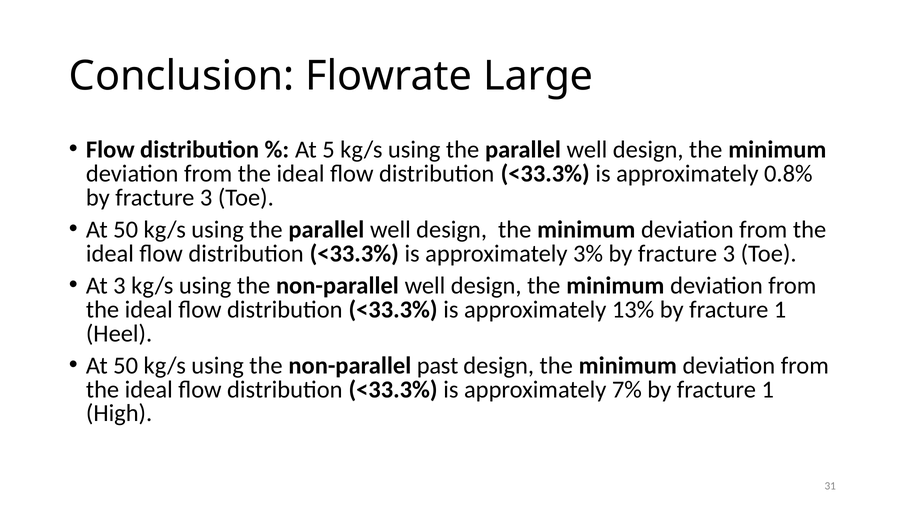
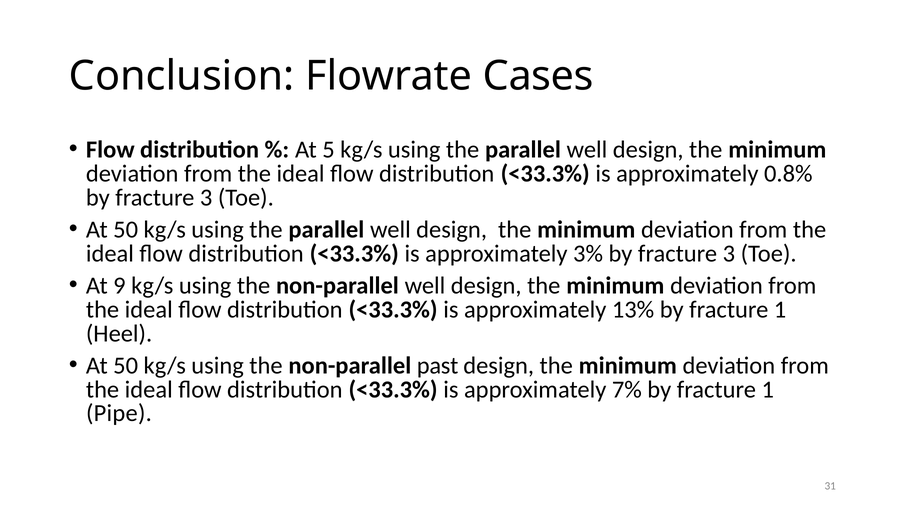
Large: Large -> Cases (538, 76)
At 3: 3 -> 9 (119, 286)
High: High -> Pipe (119, 413)
